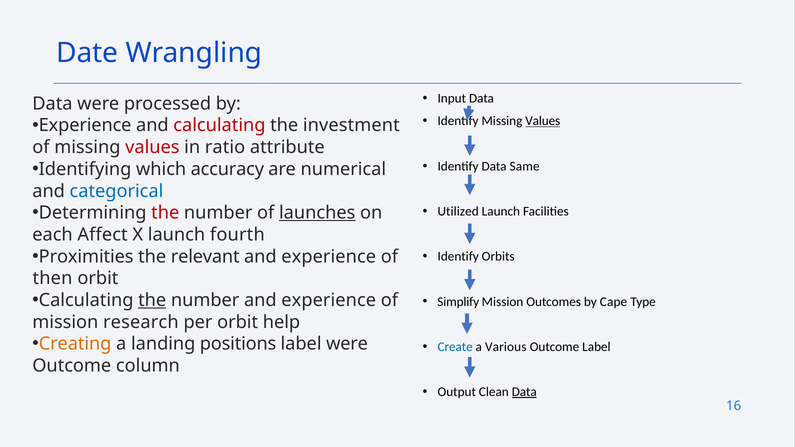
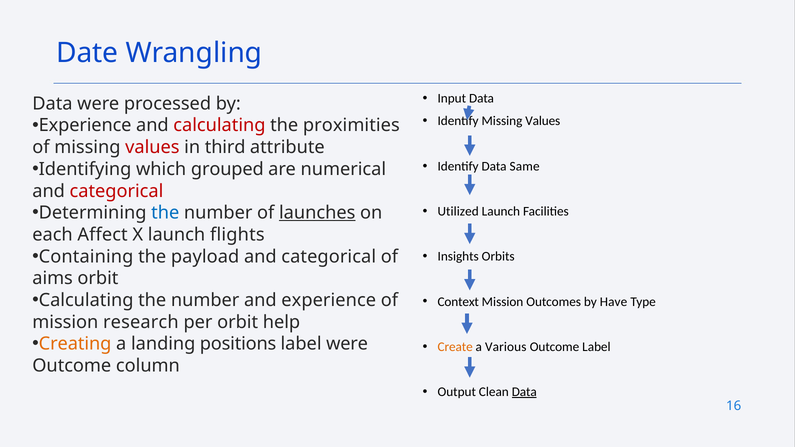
Values underline: present -> none (543, 121)
investment: investment -> proximities (351, 126)
ratio: ratio -> third (225, 147)
accuracy: accuracy -> grouped (227, 169)
categorical colour: blue -> red (116, 191)
the colour: red -> blue (165, 213)
fourth: fourth -> flights (237, 235)
Proximities: Proximities -> Containing (86, 257)
relevant: relevant -> payload (205, 257)
experience: experience -> categorical (329, 257)
Identify: Identify -> Insights (458, 257)
then: then -> aims (53, 279)
the underline: present -> none (152, 300)
Simplify: Simplify -> Context (458, 302)
Cape: Cape -> Have (614, 302)
Create colour: blue -> orange (455, 347)
